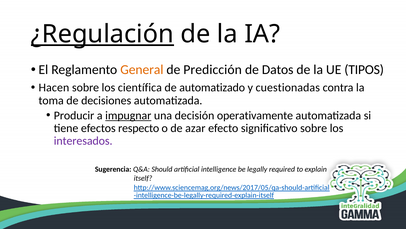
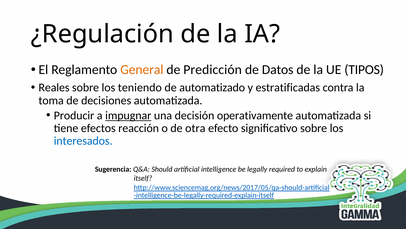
¿Regulación underline: present -> none (102, 34)
Hacen: Hacen -> Reales (54, 87)
científica: científica -> teniendo (140, 87)
cuestionadas: cuestionadas -> estratificadas (288, 87)
respecto: respecto -> reacción (139, 128)
azar: azar -> otra (195, 128)
interesados colour: purple -> blue (83, 141)
